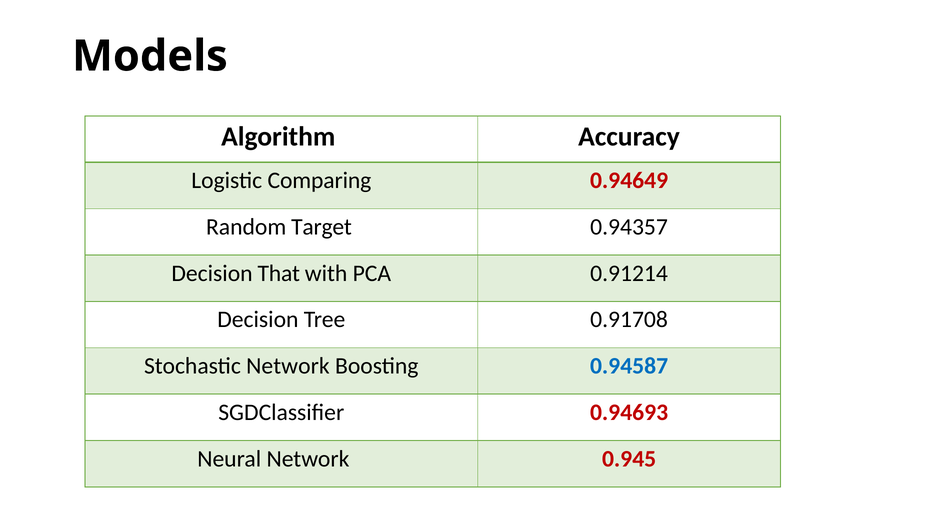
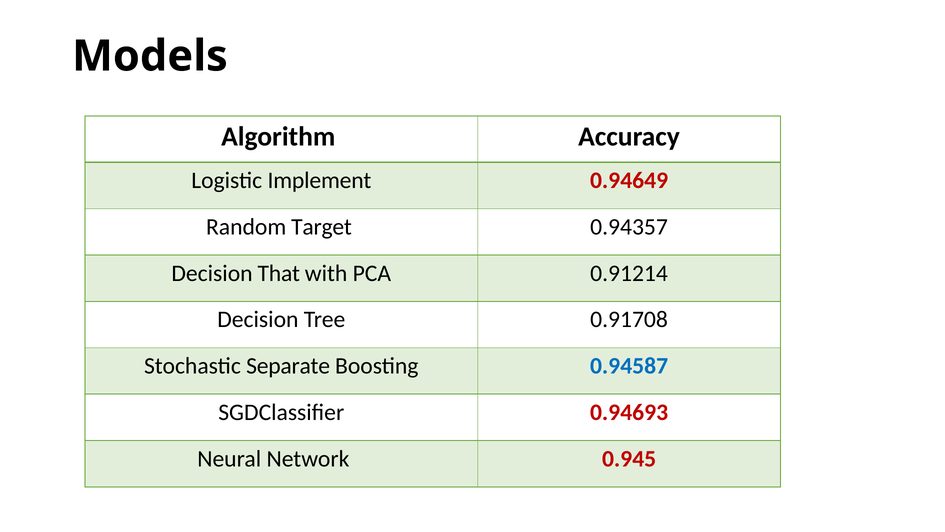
Comparing: Comparing -> Implement (319, 180)
Stochastic Network: Network -> Separate (288, 366)
